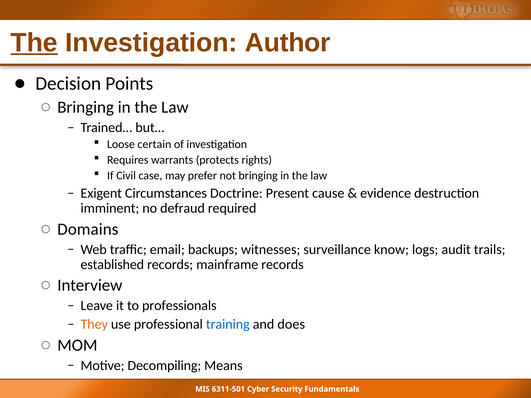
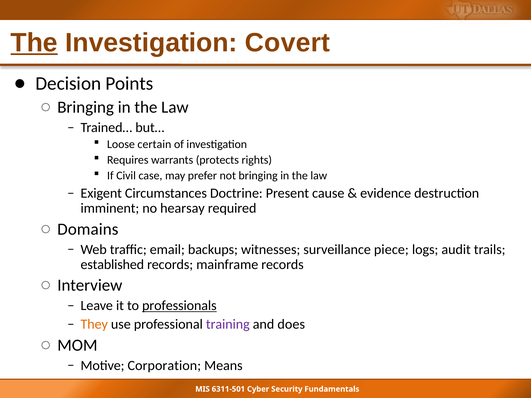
Author: Author -> Covert (288, 43)
defraud: defraud -> hearsay (182, 208)
know: know -> piece (391, 250)
professionals underline: none -> present (179, 306)
training colour: blue -> purple (228, 325)
Decompiling: Decompiling -> Corporation (164, 366)
